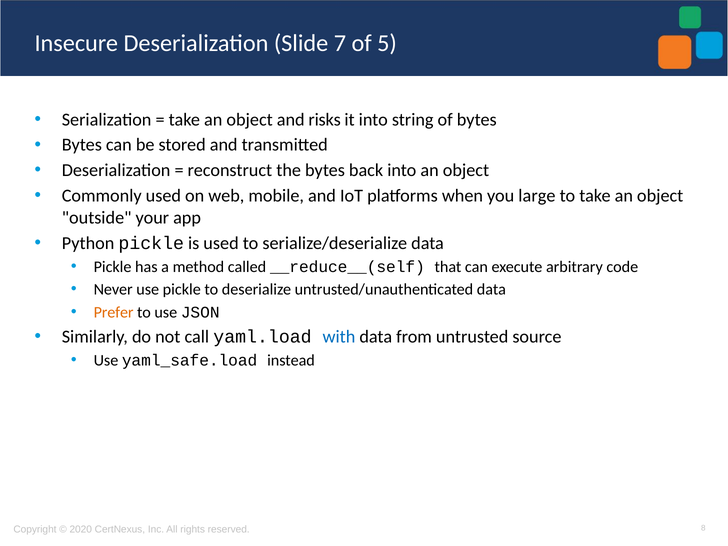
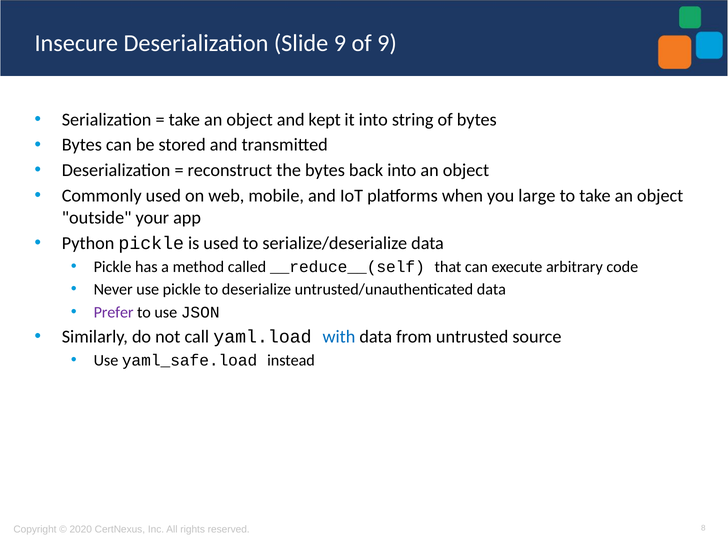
Slide 7: 7 -> 9 (340, 43)
of 5: 5 -> 9 (387, 43)
risks: risks -> kept (325, 120)
Prefer colour: orange -> purple (114, 312)
